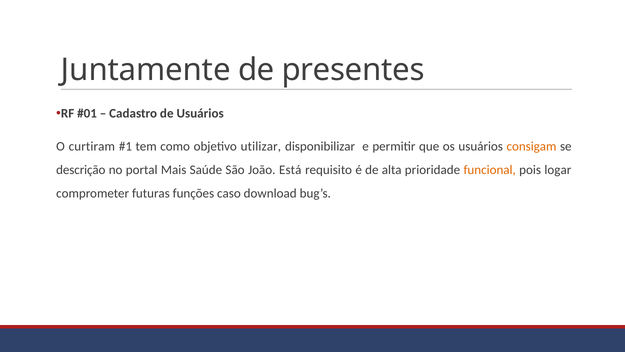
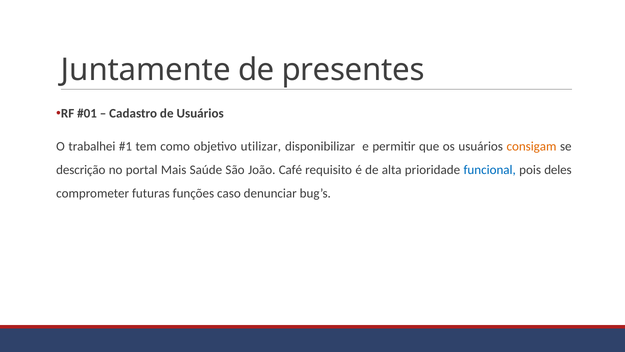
curtiram: curtiram -> trabalhei (92, 146)
Está: Está -> Café (290, 170)
funcional colour: orange -> blue (490, 170)
logar: logar -> deles (558, 170)
download: download -> denunciar (270, 193)
